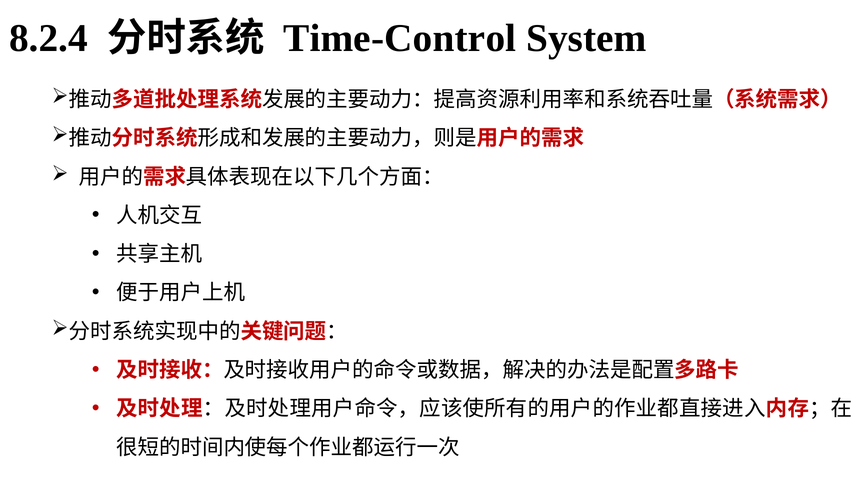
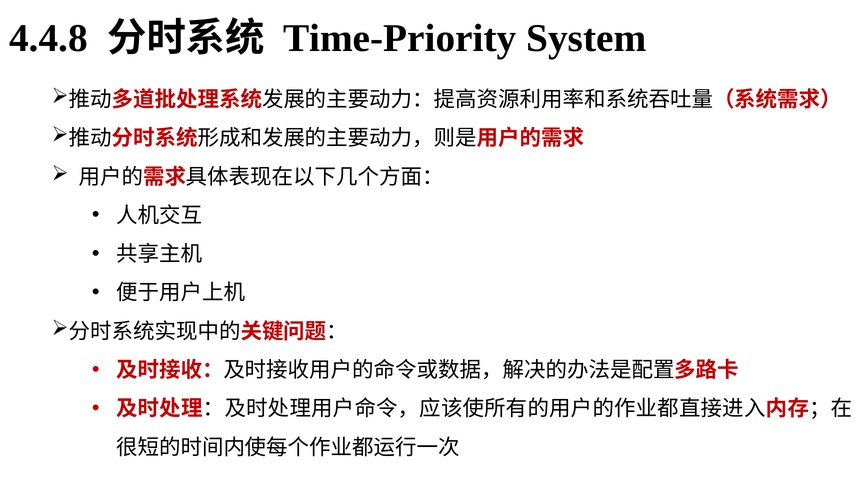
8.2.4: 8.2.4 -> 4.4.8 (48, 38)
Time-Control: Time-Control -> Time-Priority (400, 38)
